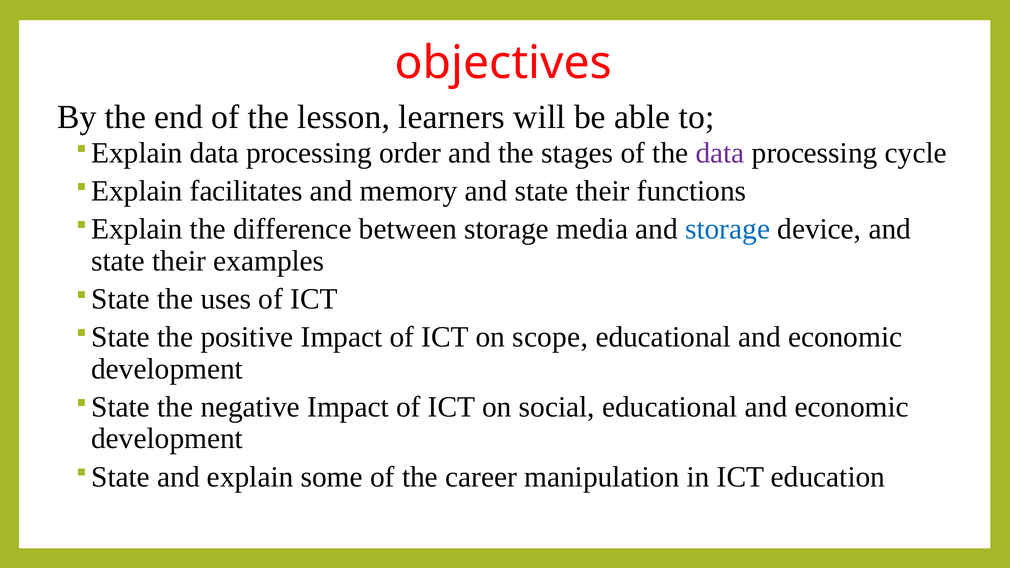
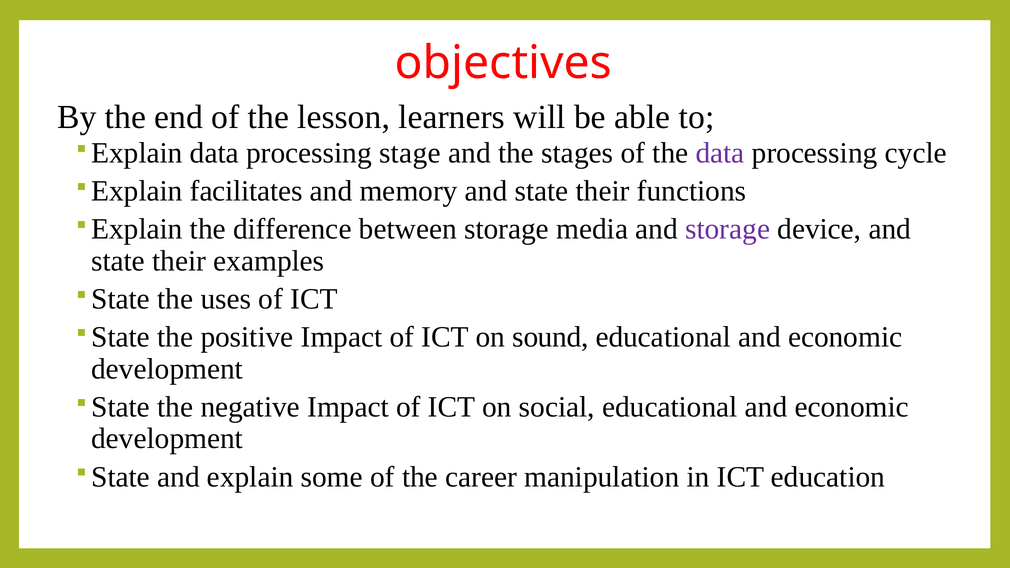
order: order -> stage (410, 153)
storage colour: blue -> purple (728, 229)
scope: scope -> sound (550, 337)
